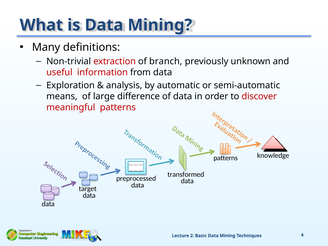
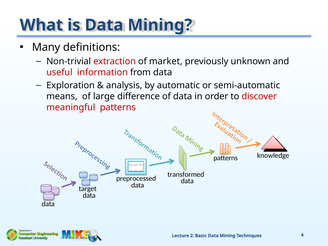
branch: branch -> market (166, 61)
